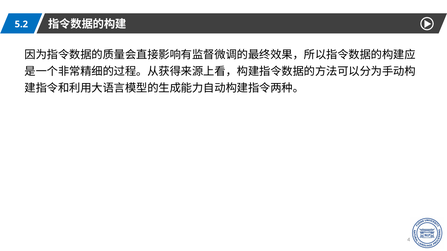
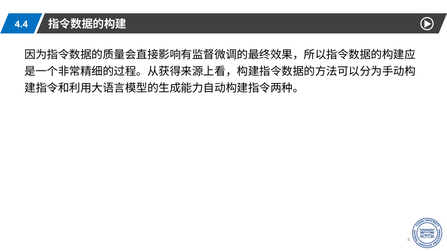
5.2: 5.2 -> 4.4 (21, 24)
